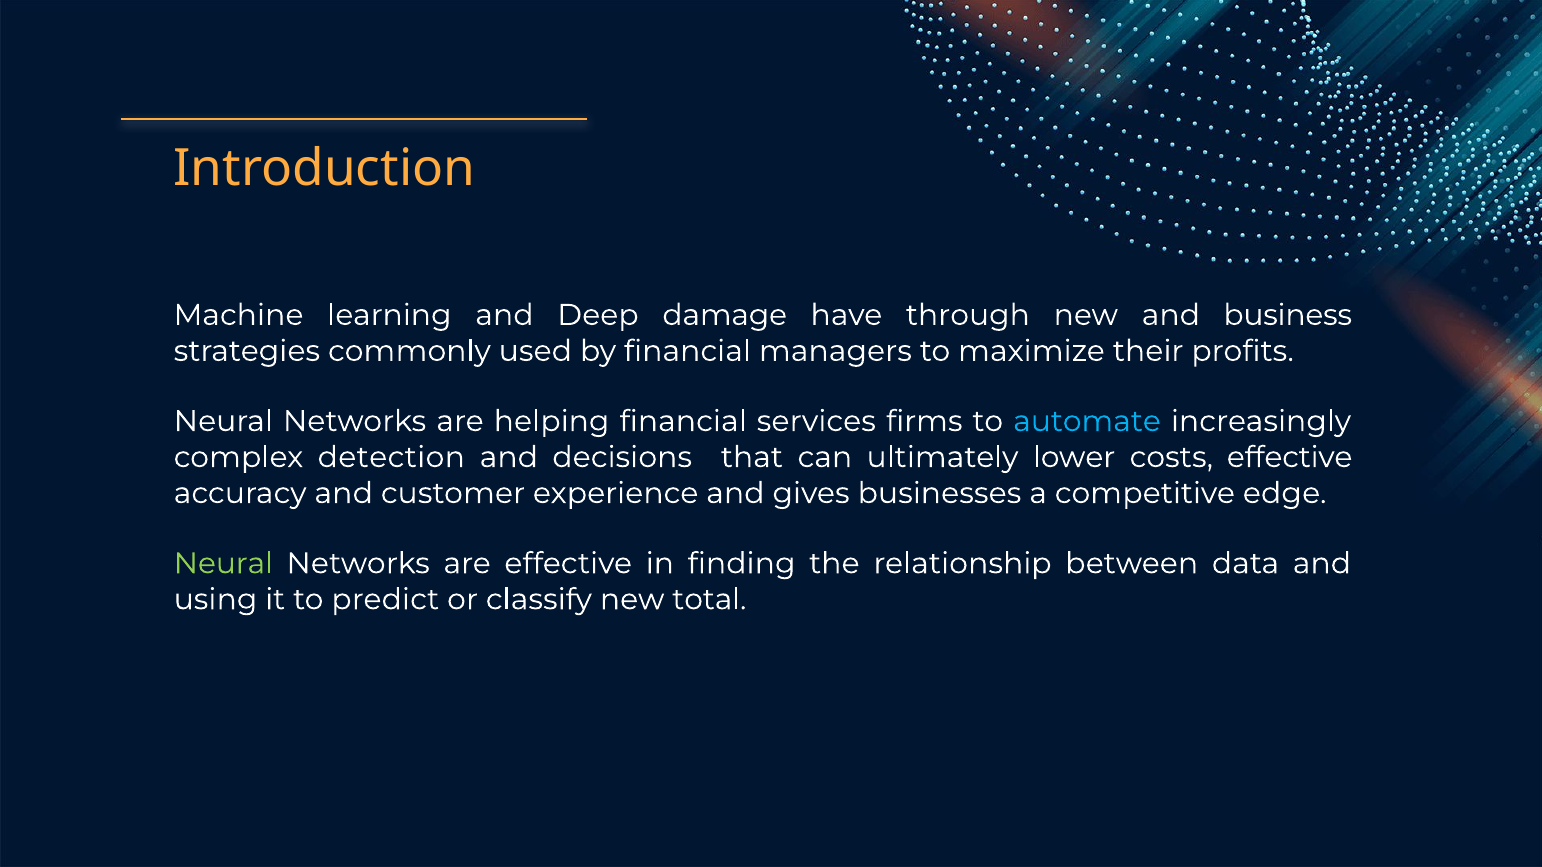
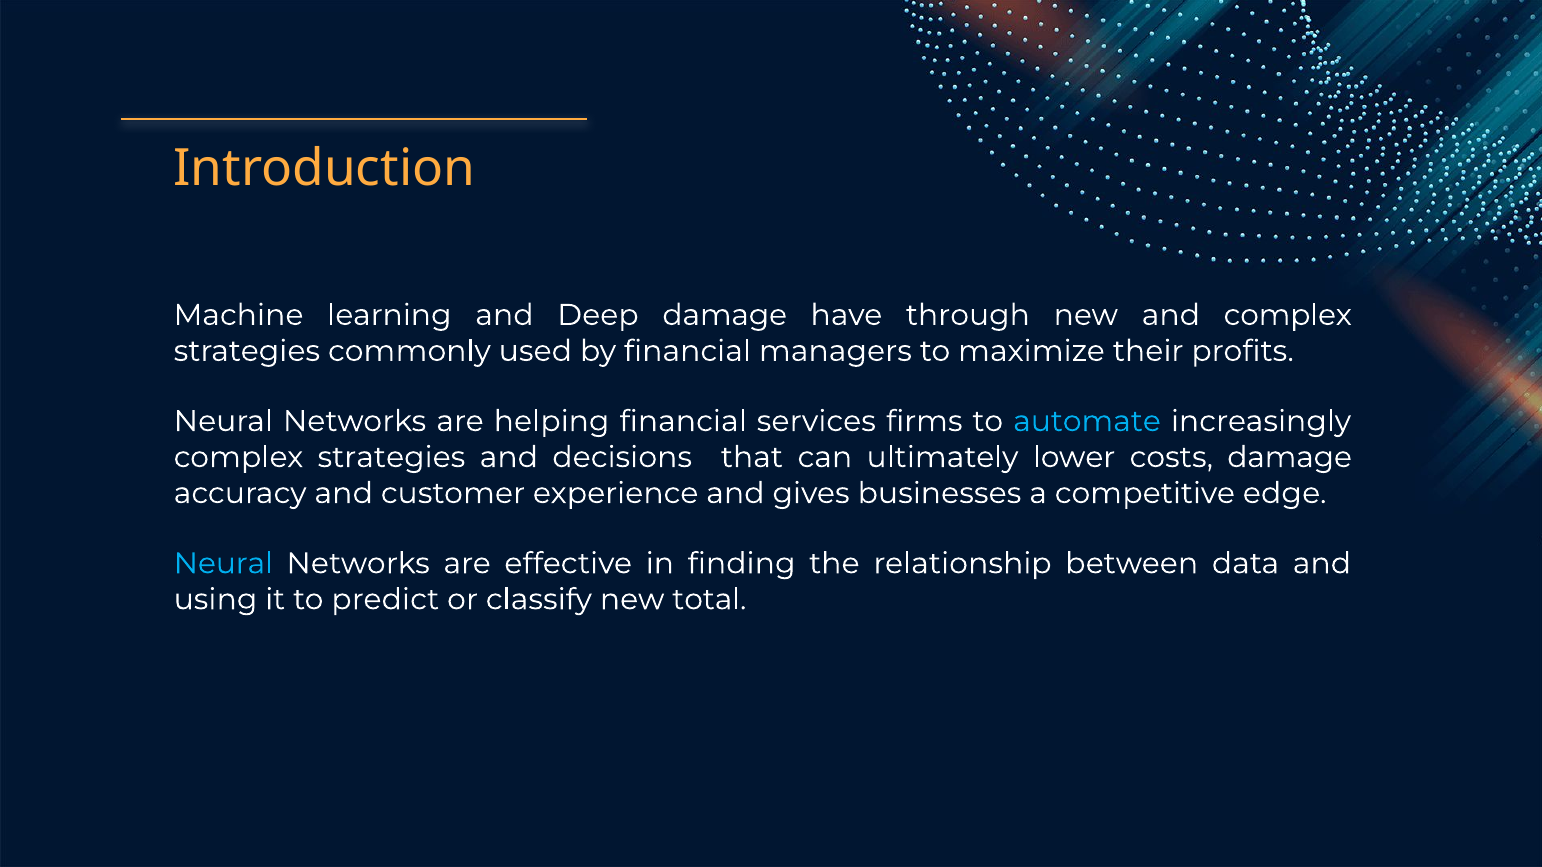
and business: business -> complex (1288, 315)
detection: detection -> strategies (391, 457)
costs effective: effective -> damage (1290, 457)
Neural colour: light green -> light blue (223, 564)
